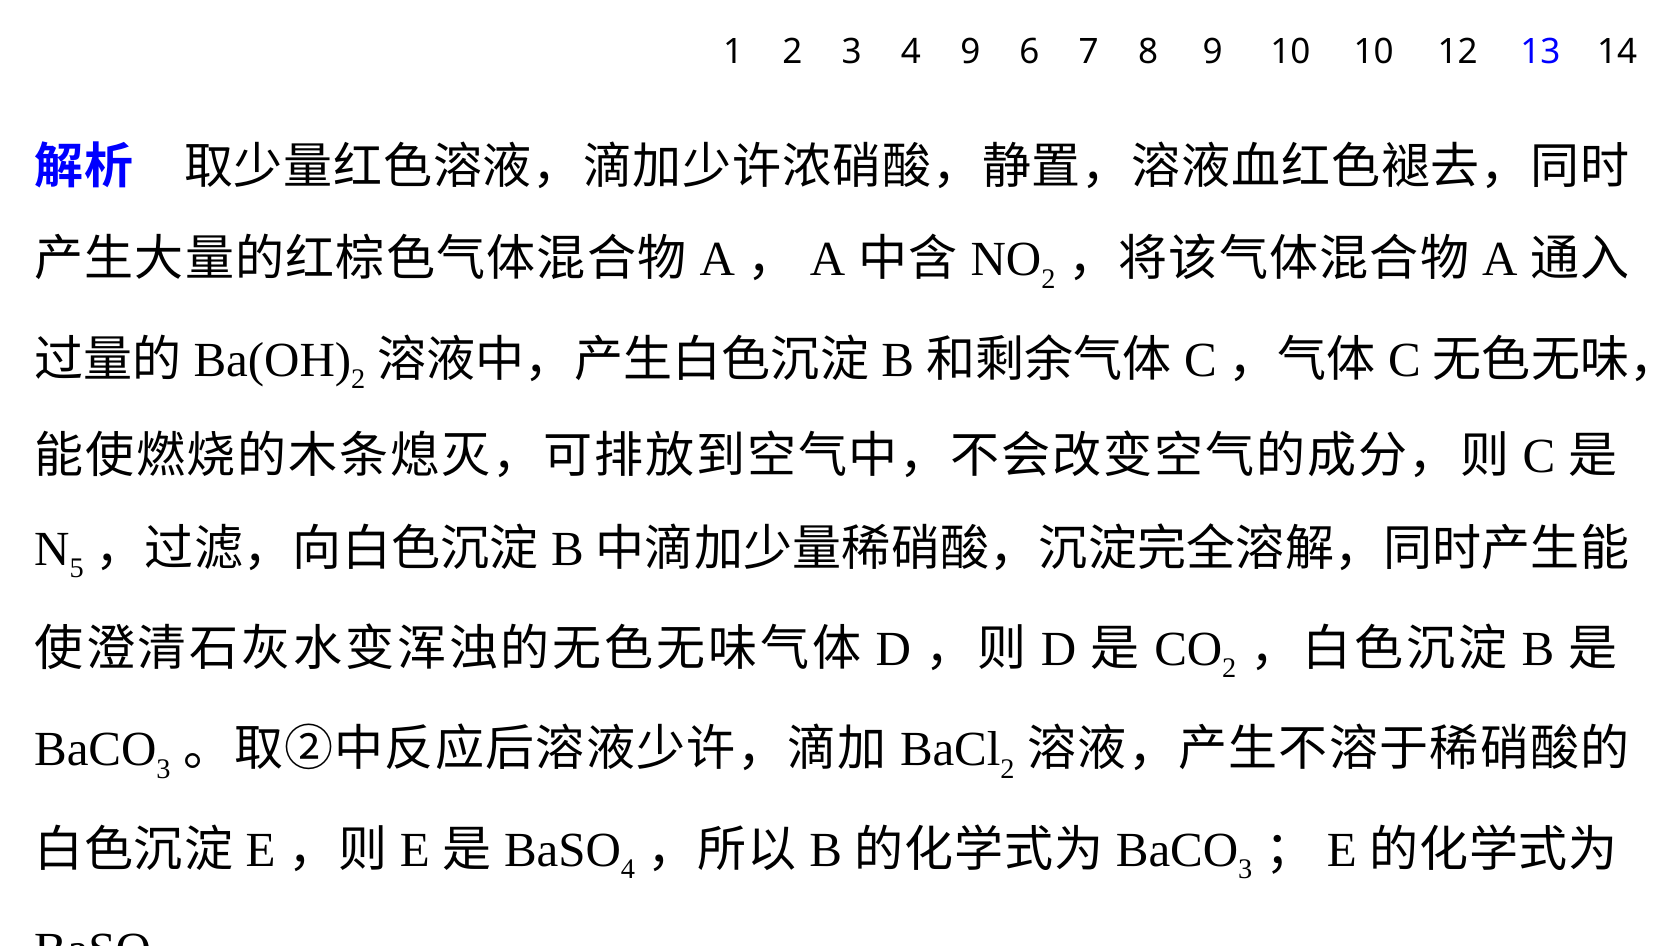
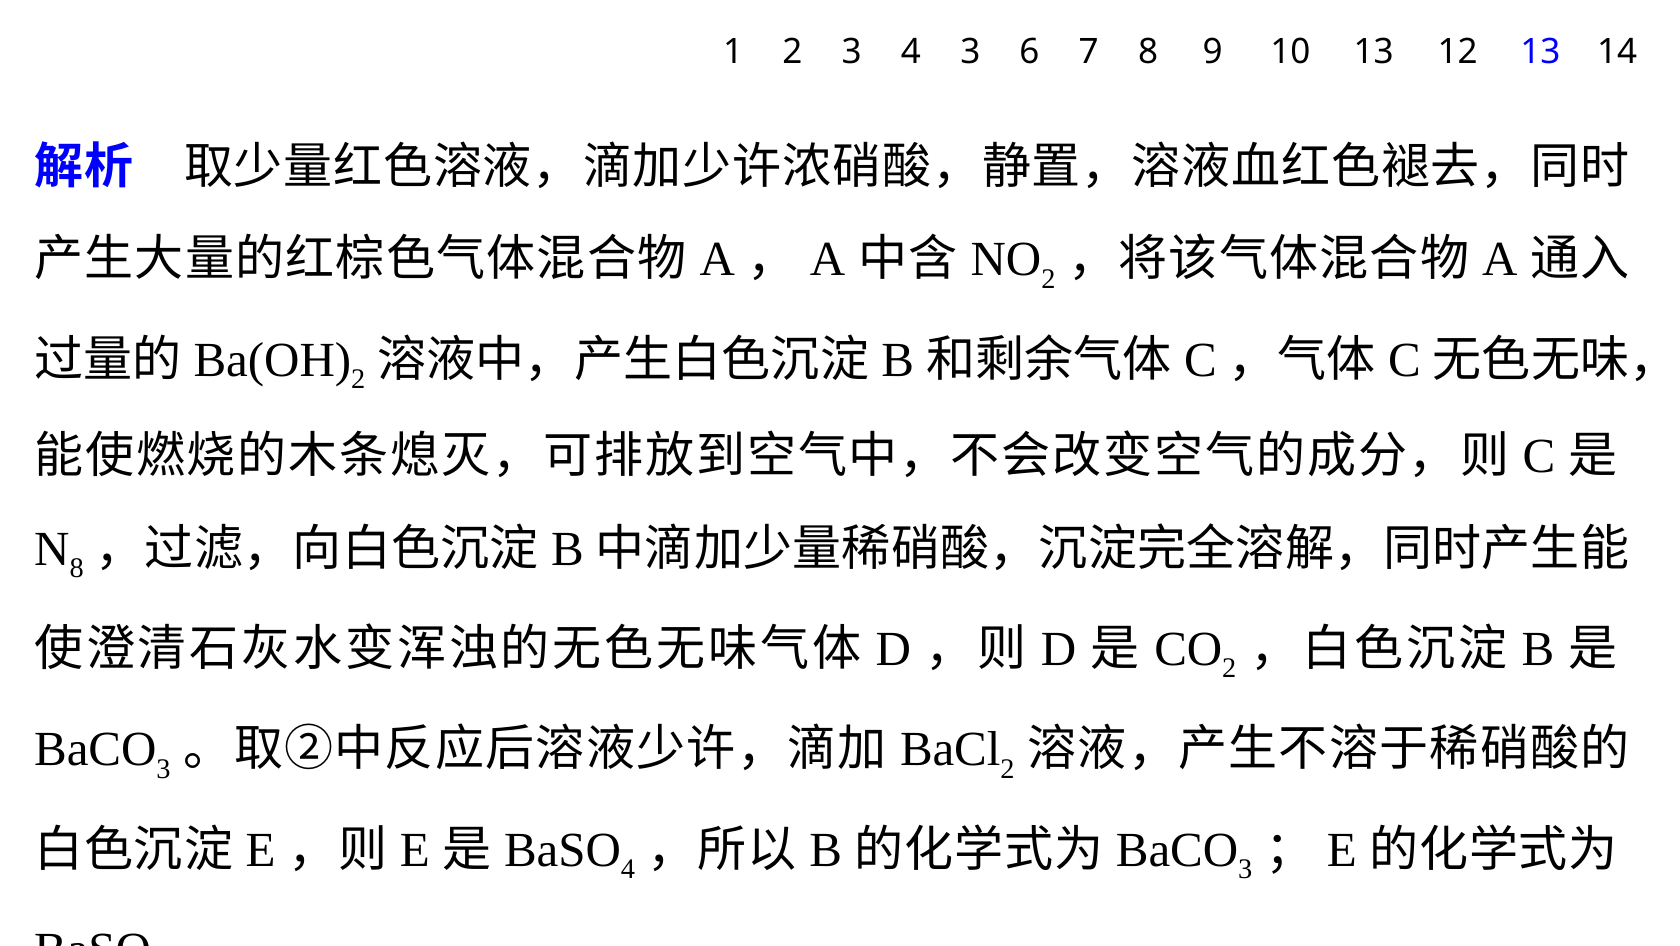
4 9: 9 -> 3 (970, 51)
10 10: 10 -> 13 (1374, 51)
5: 5 -> 8 (77, 568)
